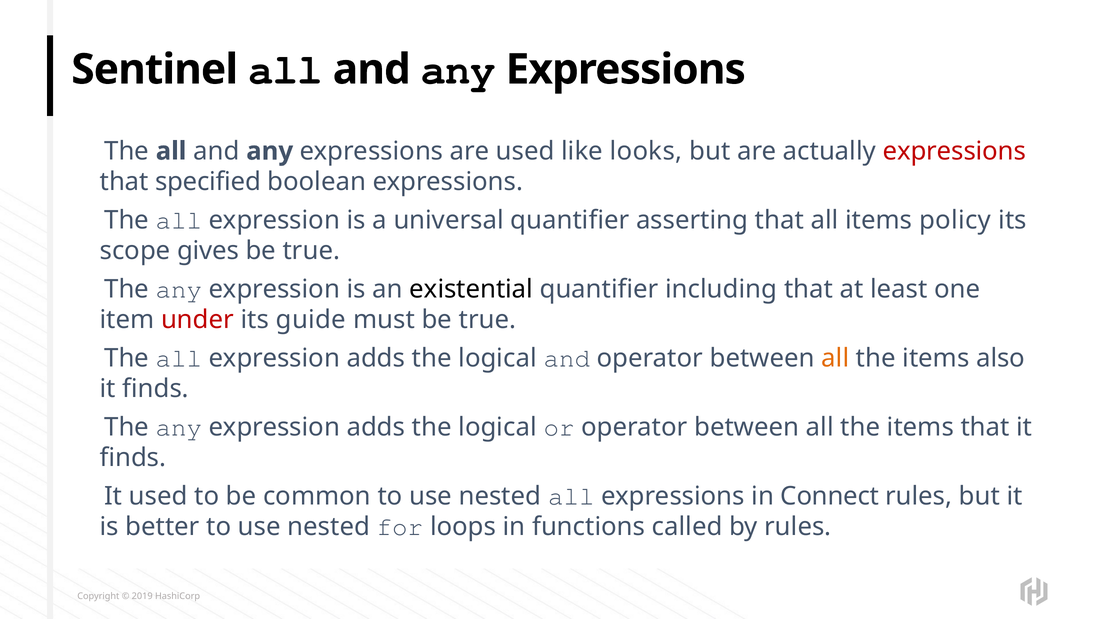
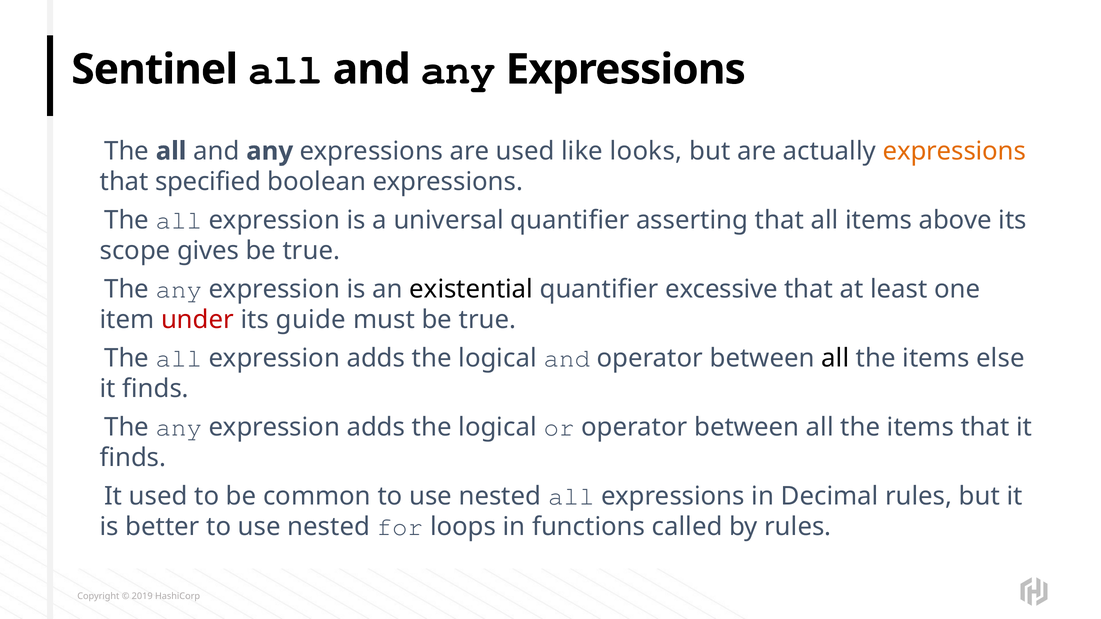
expressions colour: red -> orange (954, 151)
policy: policy -> above (955, 220)
including: including -> excessive (721, 289)
all colour: orange -> black (835, 358)
also: also -> else (1000, 358)
Connect: Connect -> Decimal (830, 496)
